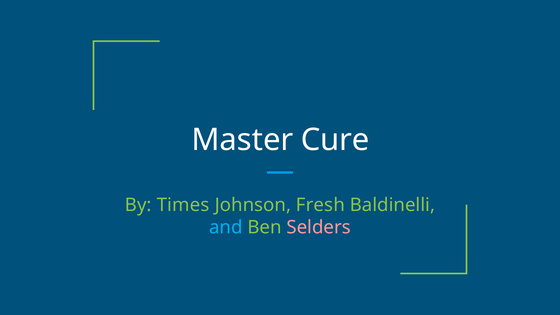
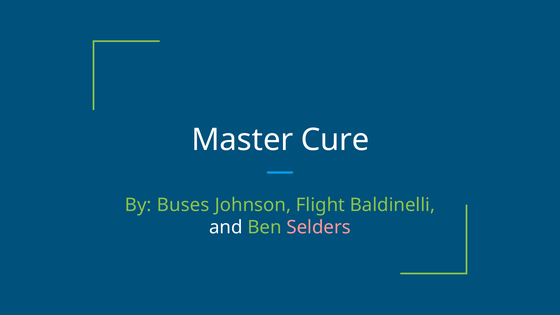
Times: Times -> Buses (183, 205)
Fresh: Fresh -> Flight (320, 205)
and colour: light blue -> white (226, 227)
